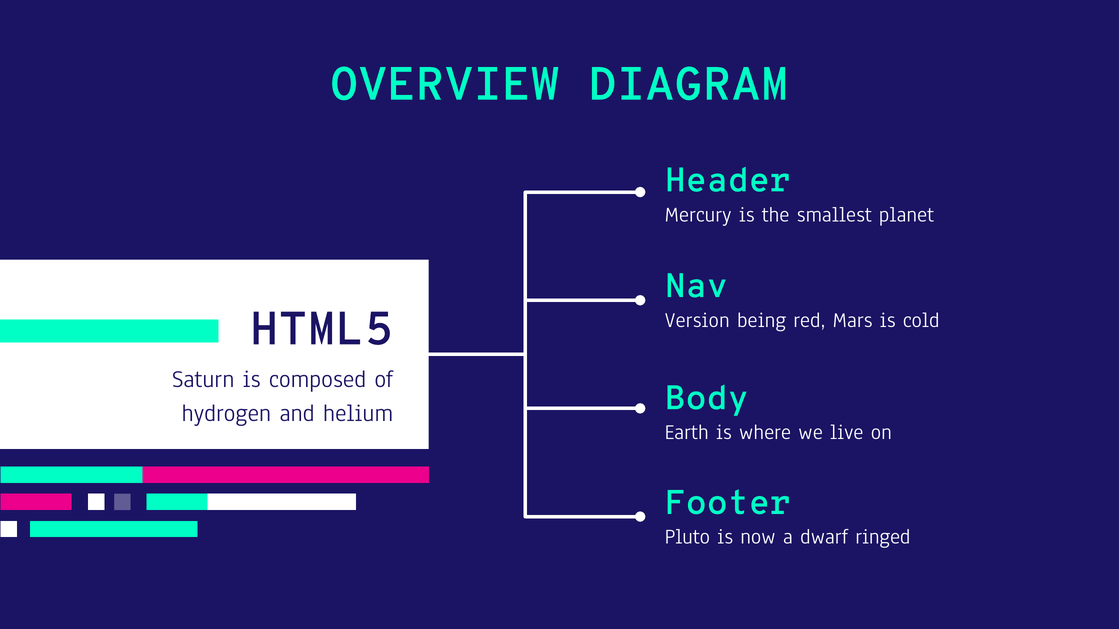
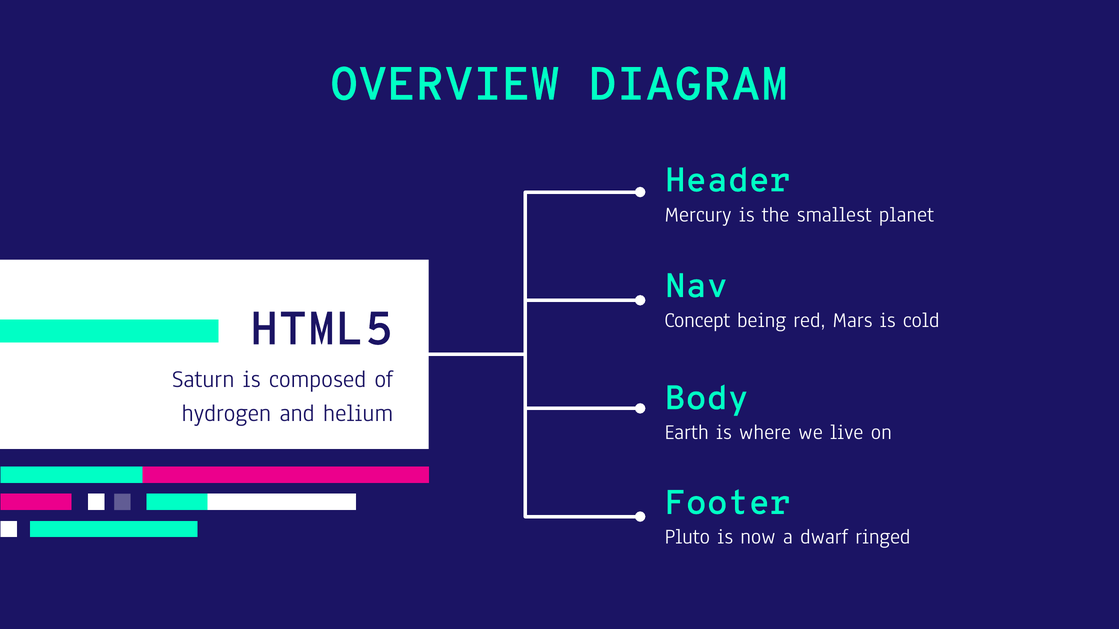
Version: Version -> Concept (697, 320)
